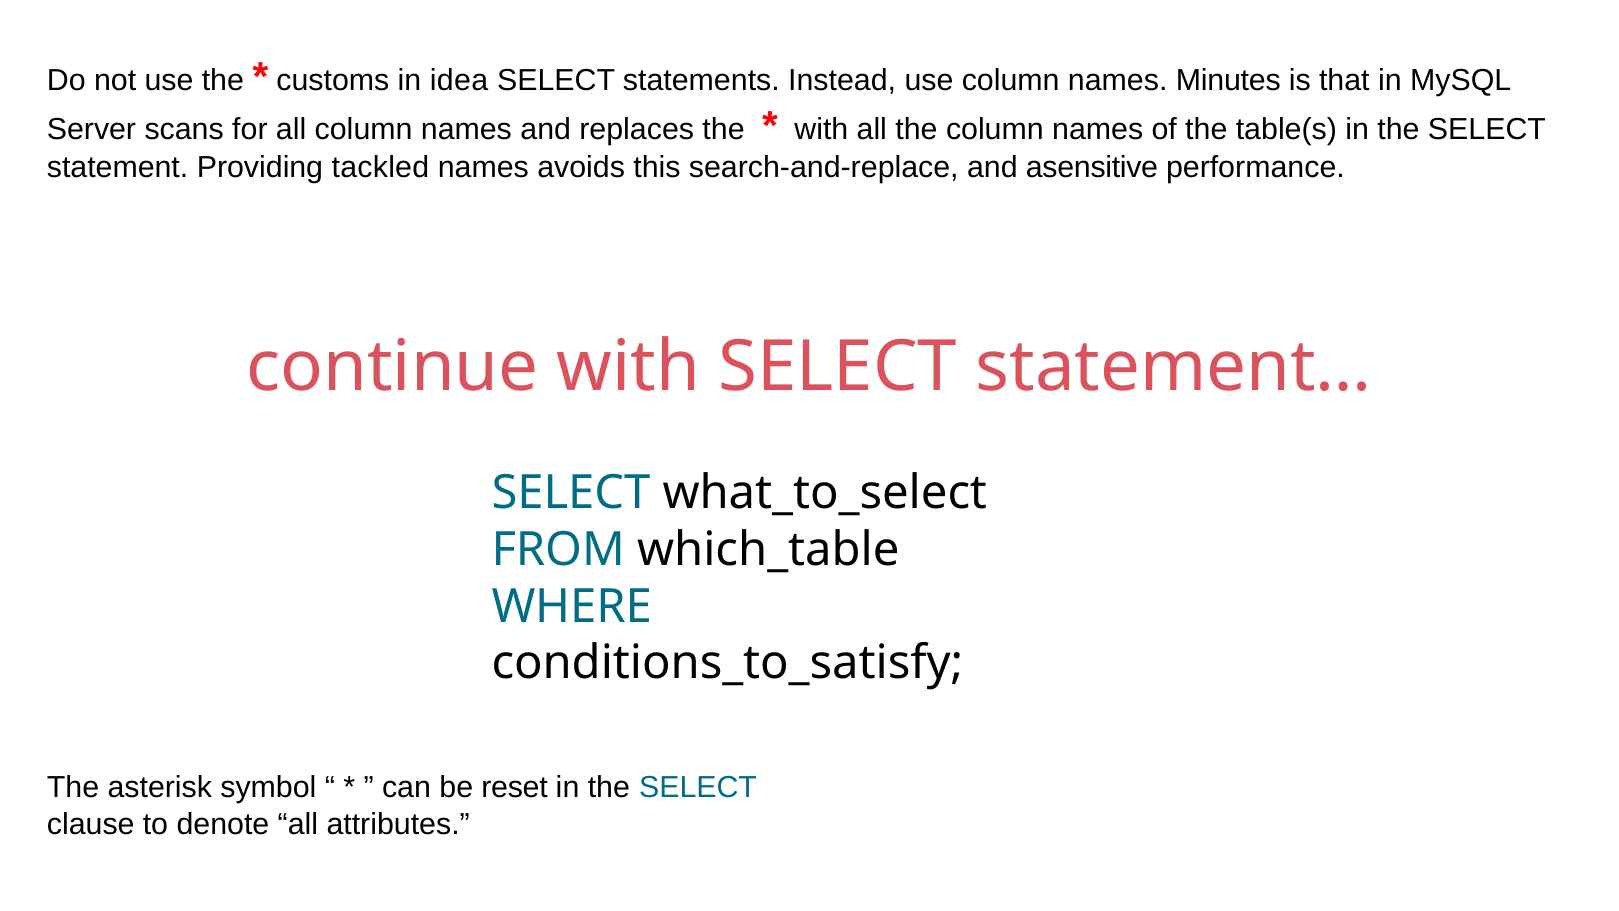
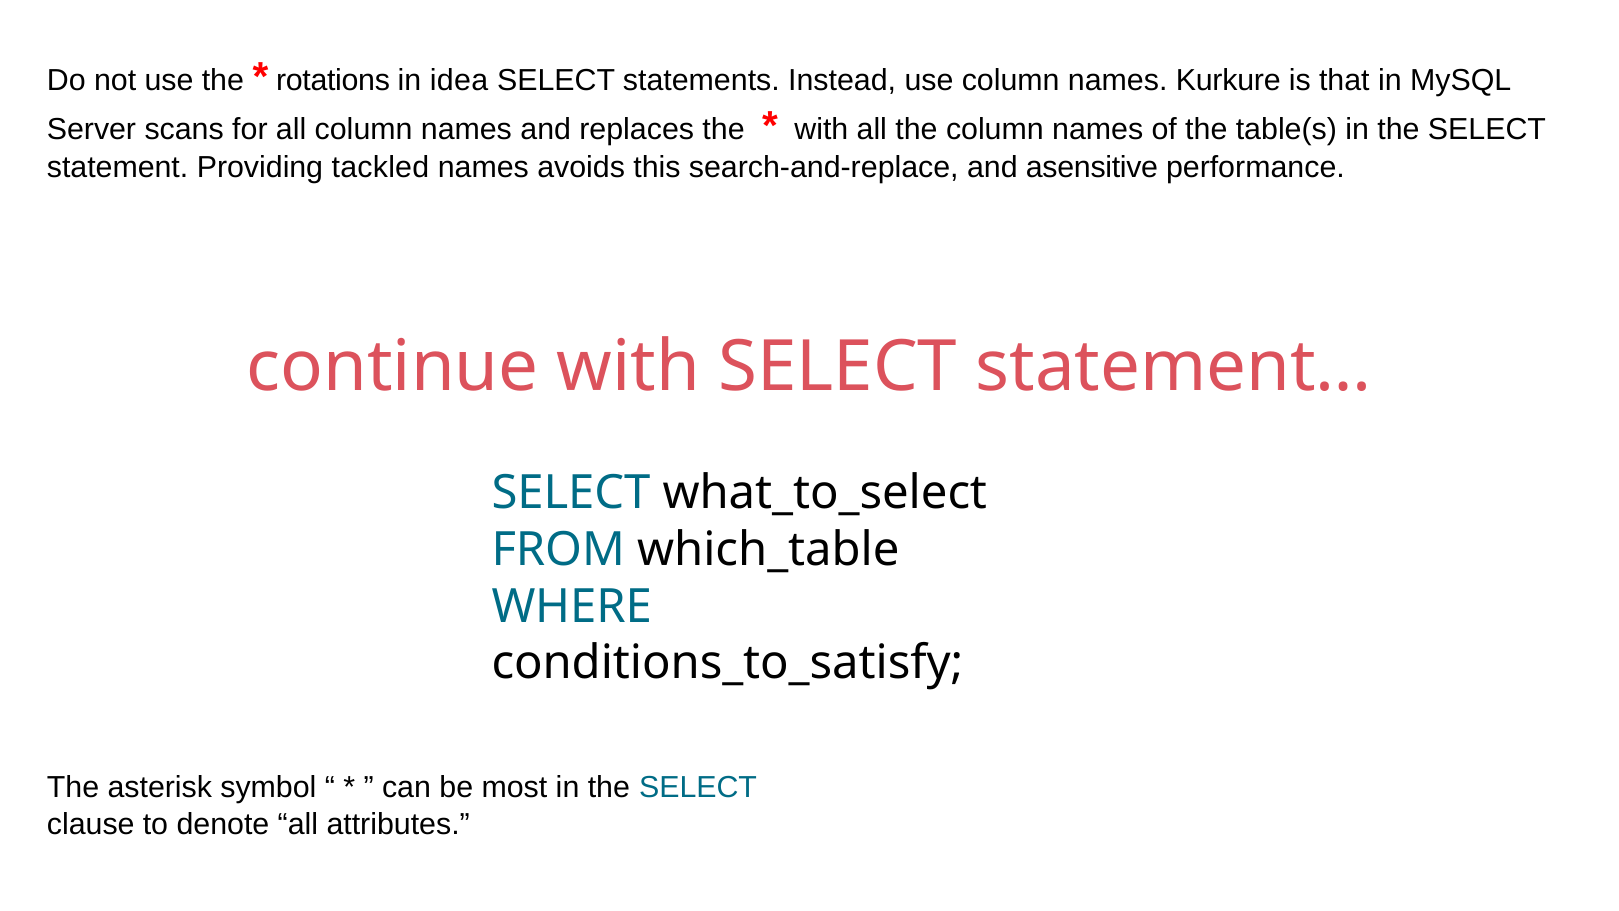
customs: customs -> rotations (333, 81)
Minutes: Minutes -> Kurkure (1228, 81)
reset: reset -> most (514, 788)
